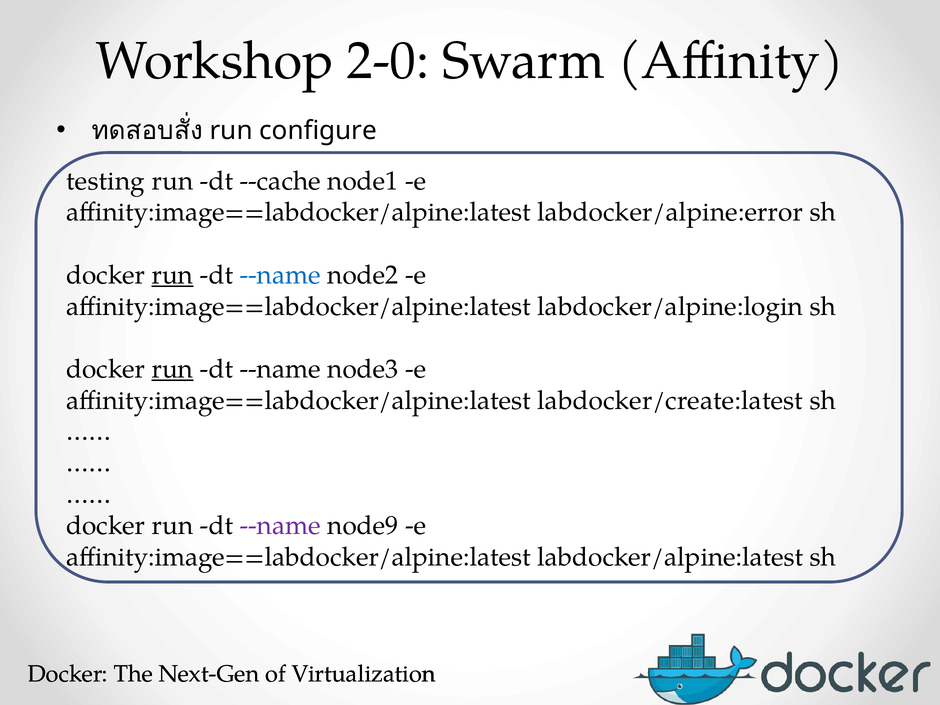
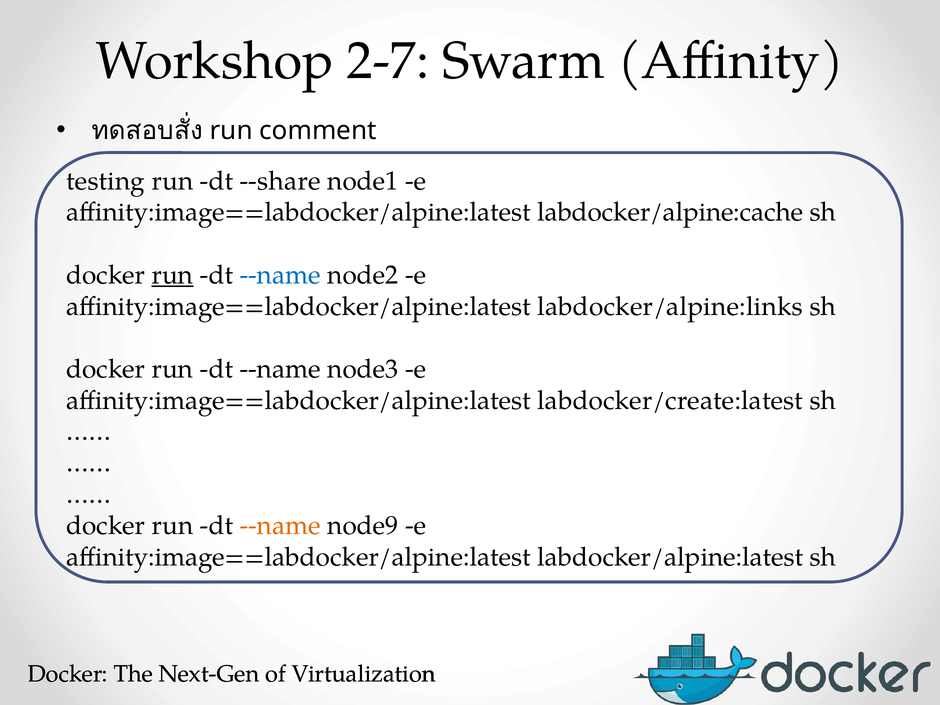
2-0: 2-0 -> 2-7 (388, 61)
configure: configure -> comment (318, 130)
--cache: --cache -> --share (280, 181)
labdocker/alpine:error: labdocker/alpine:error -> labdocker/alpine:cache (670, 212)
labdocker/alpine:login: labdocker/alpine:login -> labdocker/alpine:links (670, 306)
run underline: present -> none (172, 369)
--name colour: purple -> orange (280, 526)
